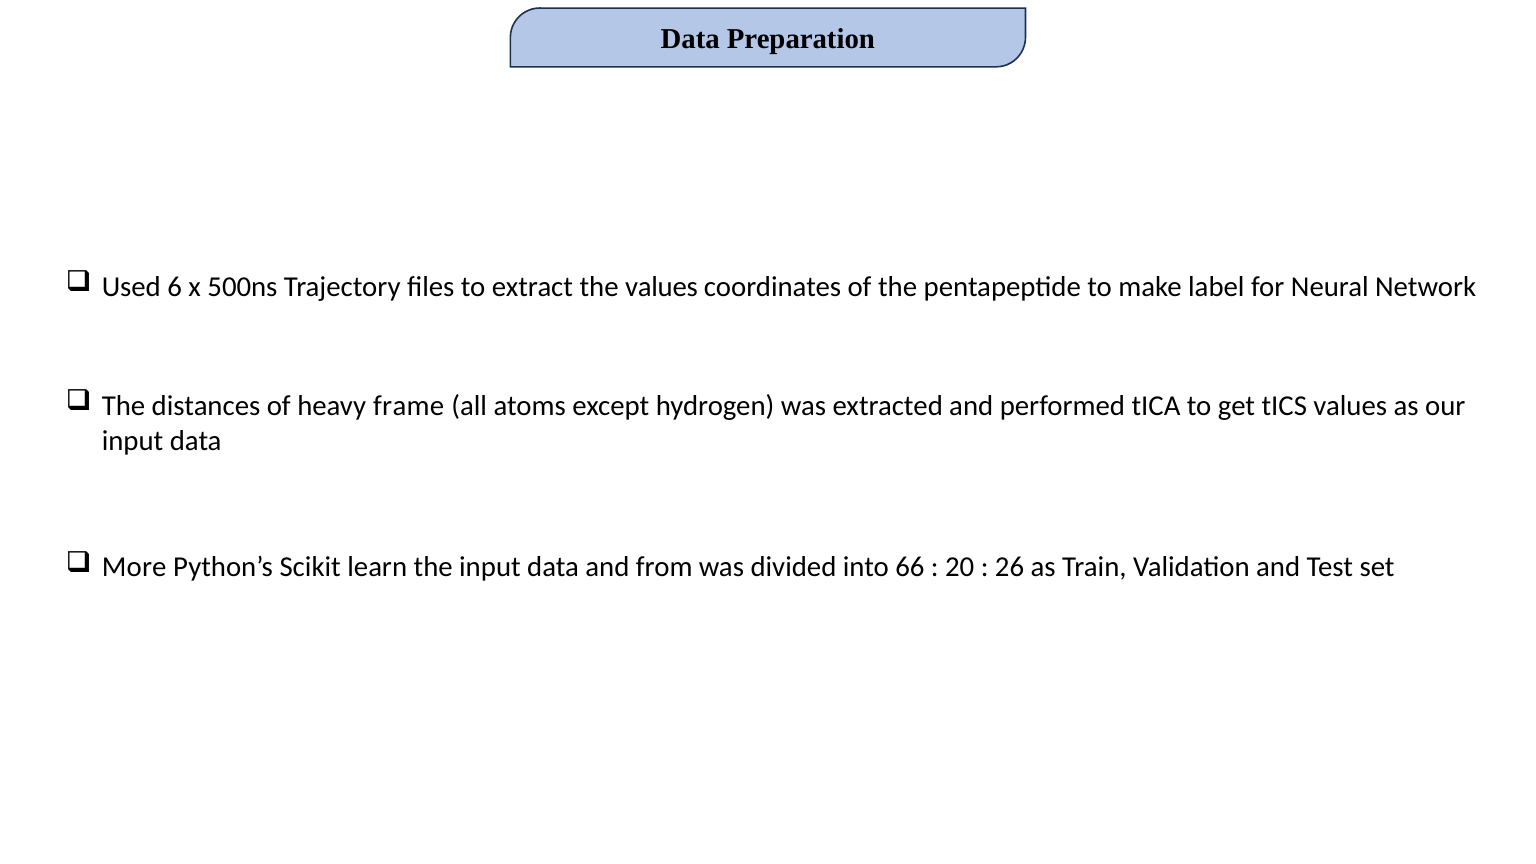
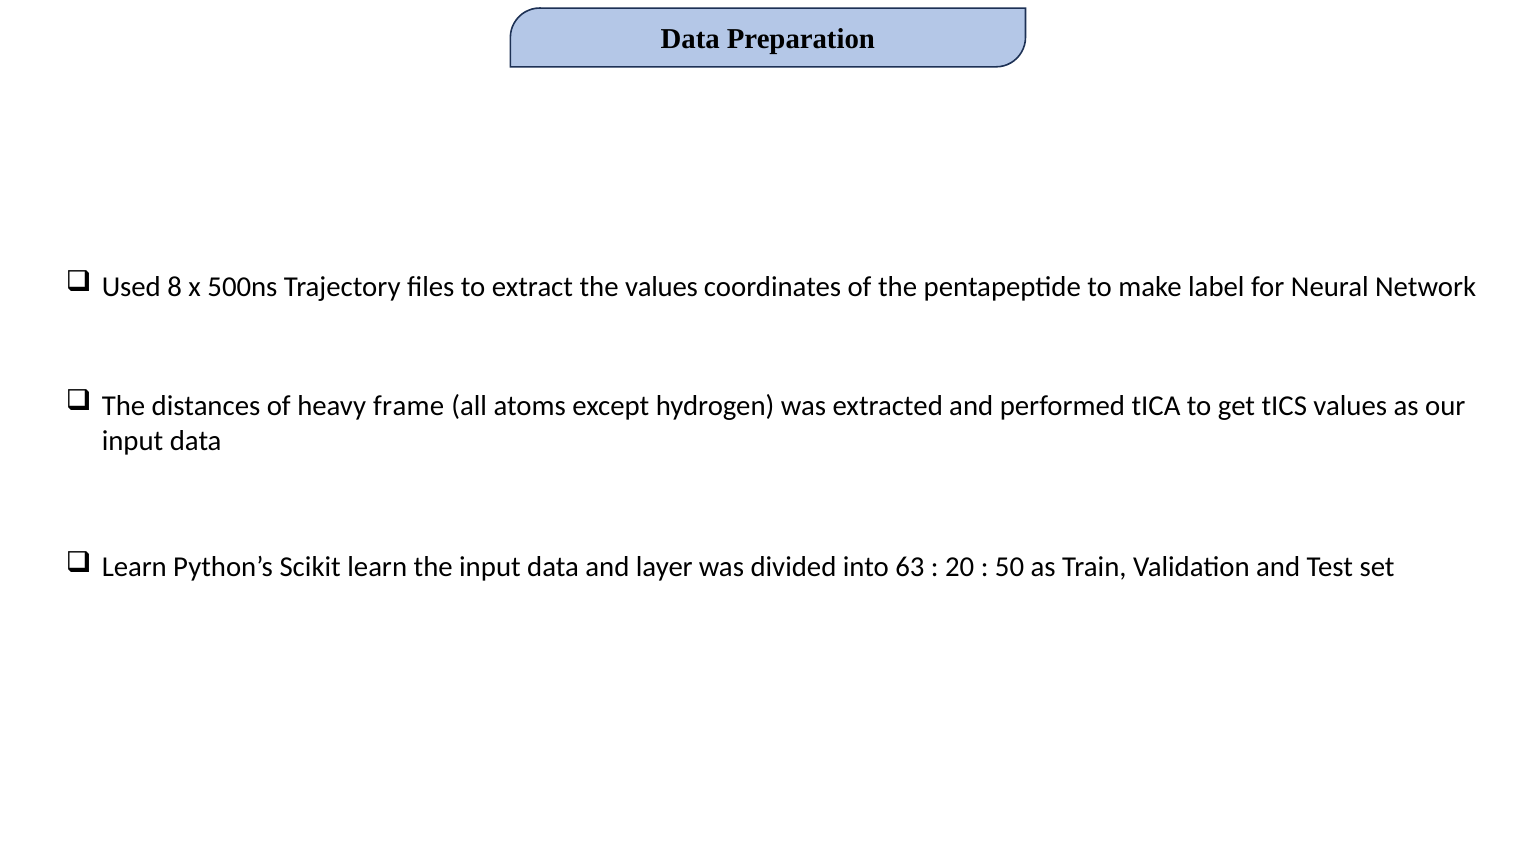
6: 6 -> 8 (175, 287)
More: More -> Learn (134, 567)
from: from -> layer (664, 567)
66: 66 -> 63 (910, 567)
26: 26 -> 50 (1010, 567)
